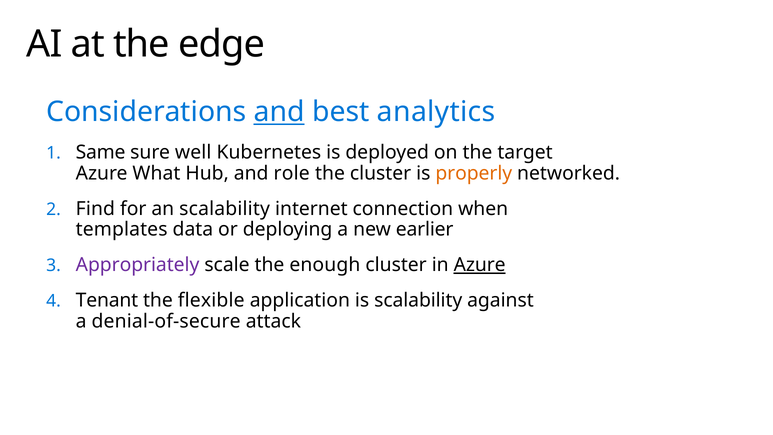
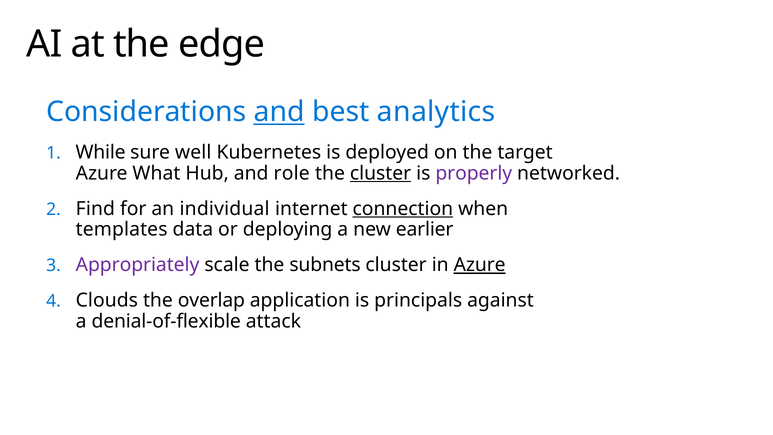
Same: Same -> While (101, 152)
cluster underline: none -> present (381, 173)
properly colour: orange -> purple (474, 173)
an scalability: scalability -> individual (225, 208)
connection underline: none -> present (403, 208)
enough: enough -> subnets (325, 265)
Tenant: Tenant -> Clouds (107, 300)
flexible: flexible -> overlap (211, 300)
is scalability: scalability -> principals (418, 300)
denial-of-secure: denial-of-secure -> denial-of-flexible (166, 321)
